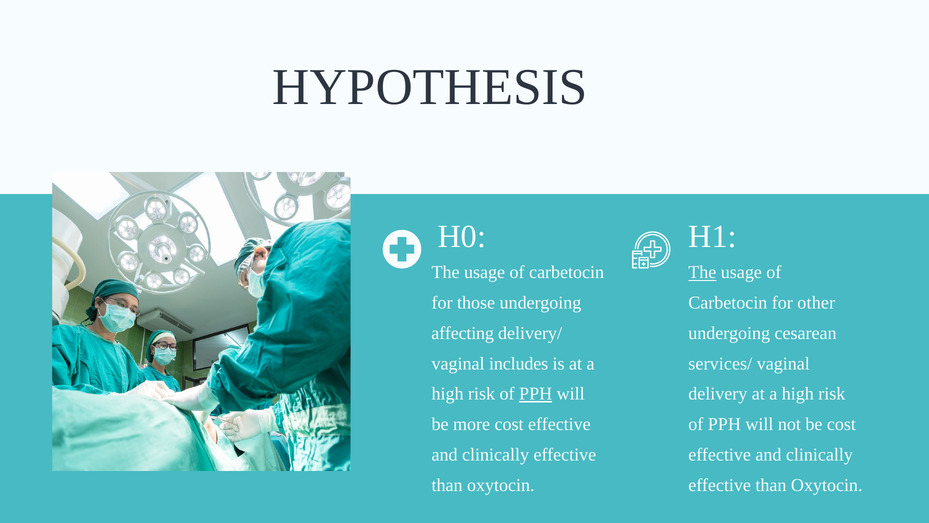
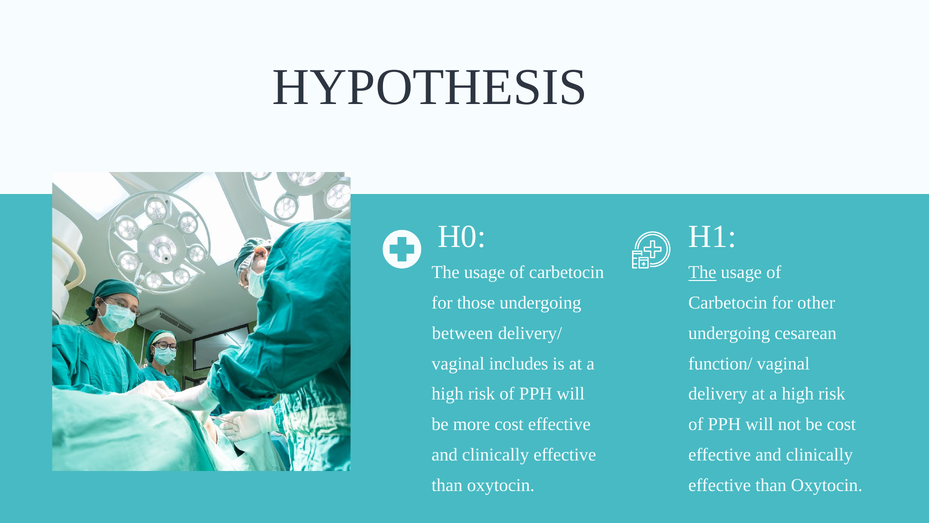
affecting: affecting -> between (462, 333)
services/: services/ -> function/ (720, 363)
PPH underline: present -> none (536, 394)
